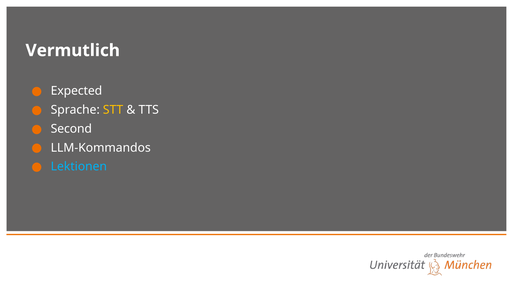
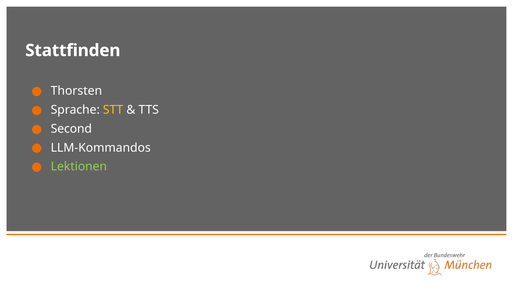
Vermutlich: Vermutlich -> Stattfinden (73, 50)
Expected: Expected -> Thorsten (76, 91)
Lektionen colour: light blue -> light green (79, 166)
